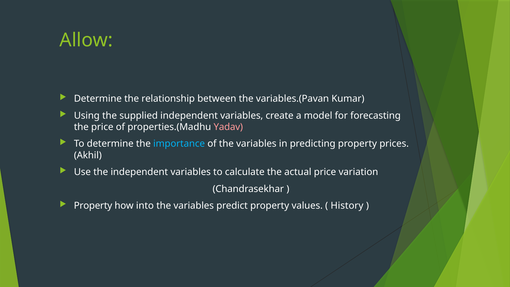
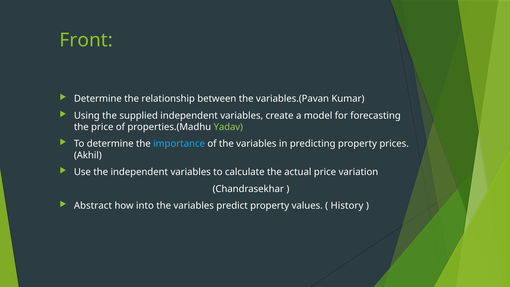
Allow: Allow -> Front (86, 40)
Yadav colour: pink -> light green (228, 127)
Property: Property -> Abstract (93, 206)
